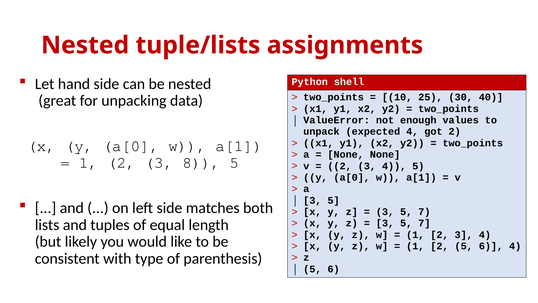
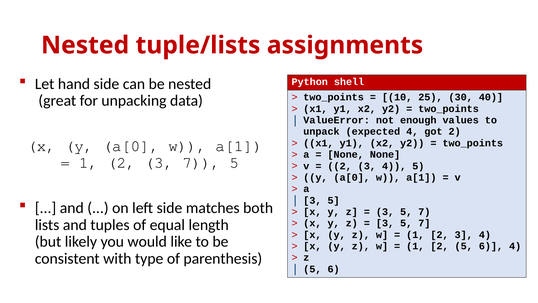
3 8: 8 -> 7 (201, 163)
